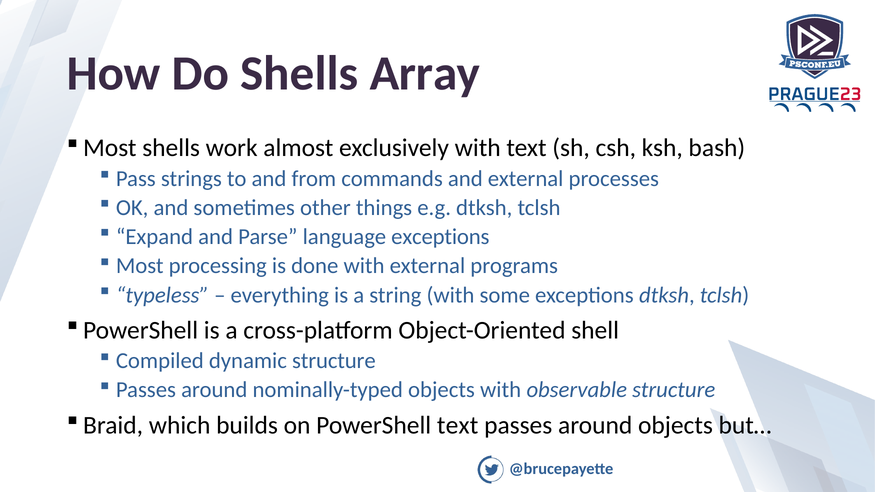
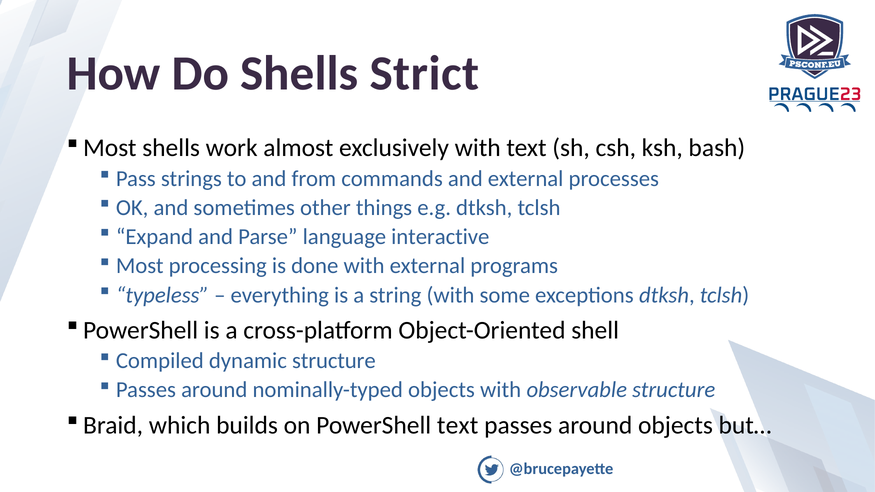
Array: Array -> Strict (424, 73)
language exceptions: exceptions -> interactive (440, 237)
